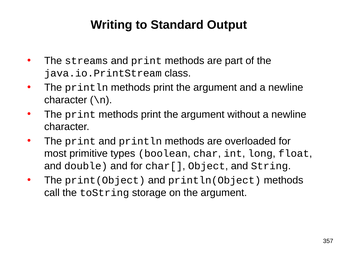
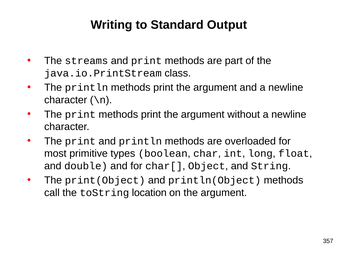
storage: storage -> location (149, 193)
